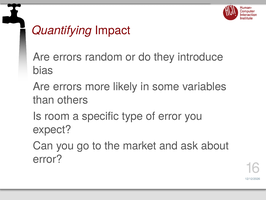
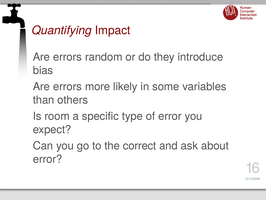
market: market -> correct (140, 146)
